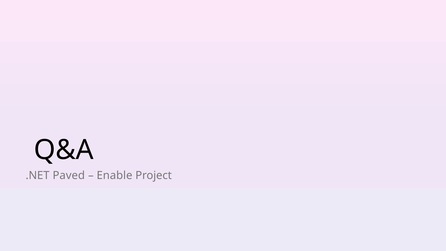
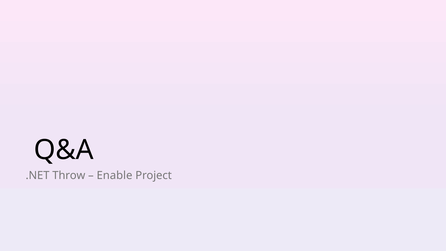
Paved: Paved -> Throw (69, 176)
